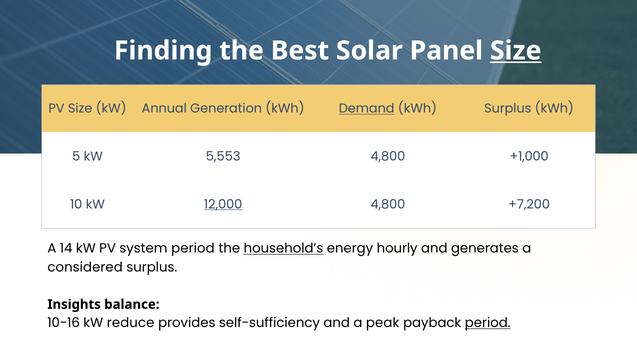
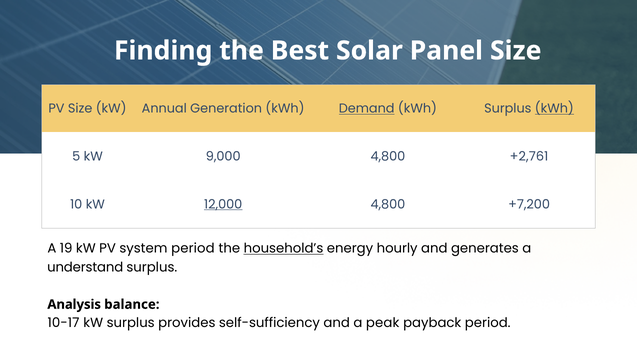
Size underline: present -> none (516, 51)
kWh underline: none -> present (554, 108)
5,553: 5,553 -> 9,000 (223, 156)
+1,000: +1,000 -> +2,761 (529, 156)
14: 14 -> 19 (66, 248)
considered: considered -> understand (85, 267)
Insights: Insights -> Analysis (74, 304)
10-16: 10-16 -> 10-17 (64, 322)
kW reduce: reduce -> surplus (131, 322)
period underline: present -> none (488, 322)
